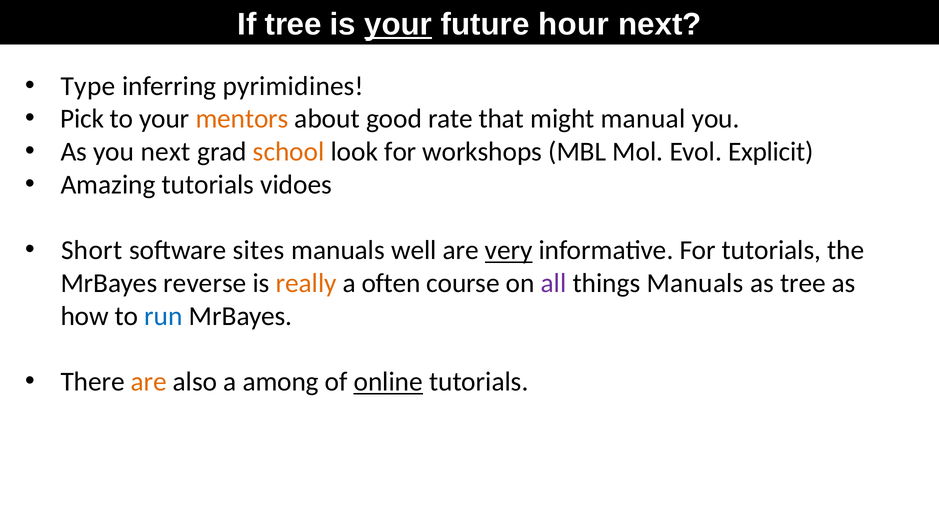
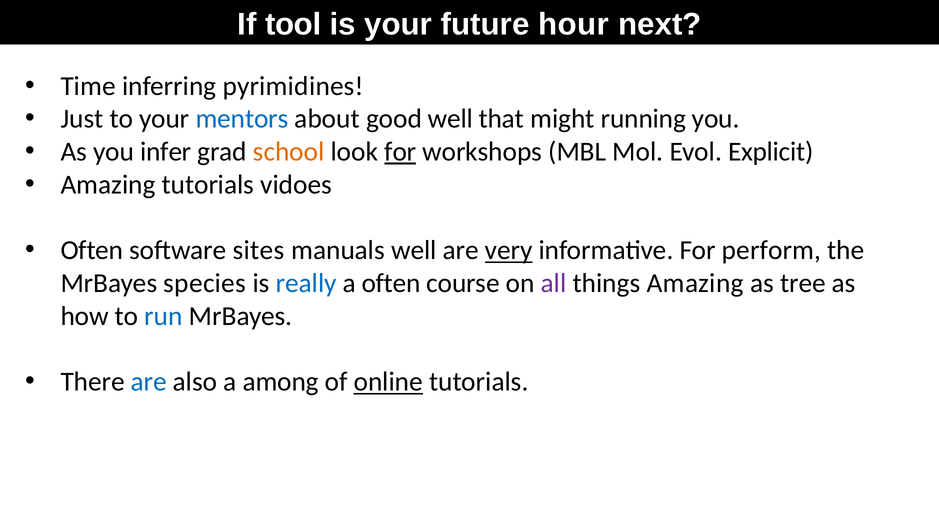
If tree: tree -> tool (293, 24)
your underline: present -> none (398, 24)
Type: Type -> Time (88, 86)
Pick: Pick -> Just (82, 119)
mentors colour: orange -> blue (242, 119)
good rate: rate -> well (450, 119)
manual: manual -> running (643, 119)
you next: next -> infer (166, 152)
for underline: none -> present (400, 152)
Short: Short -> Often (92, 250)
For tutorials: tutorials -> perform (771, 250)
reverse: reverse -> species (205, 283)
really colour: orange -> blue (306, 283)
things Manuals: Manuals -> Amazing (695, 283)
are colour: orange -> blue (149, 382)
